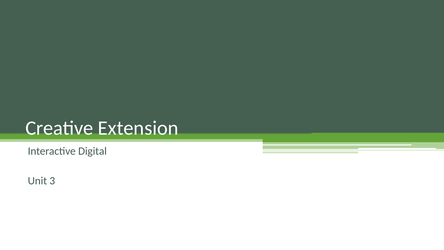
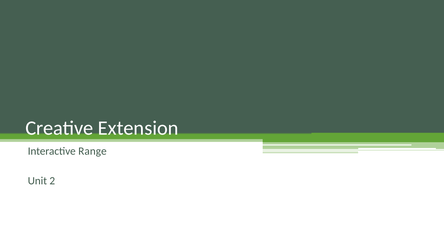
Digital: Digital -> Range (92, 151)
3: 3 -> 2 (52, 181)
